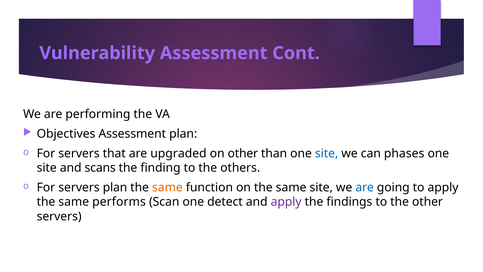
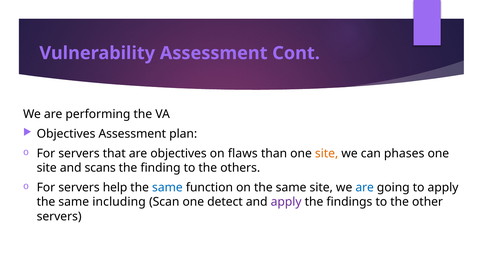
are upgraded: upgraded -> objectives (179, 153)
on other: other -> flaws (243, 153)
site colour: blue -> orange (327, 153)
servers plan: plan -> help (115, 187)
same colour: orange -> blue (167, 187)
performs: performs -> including (119, 202)
